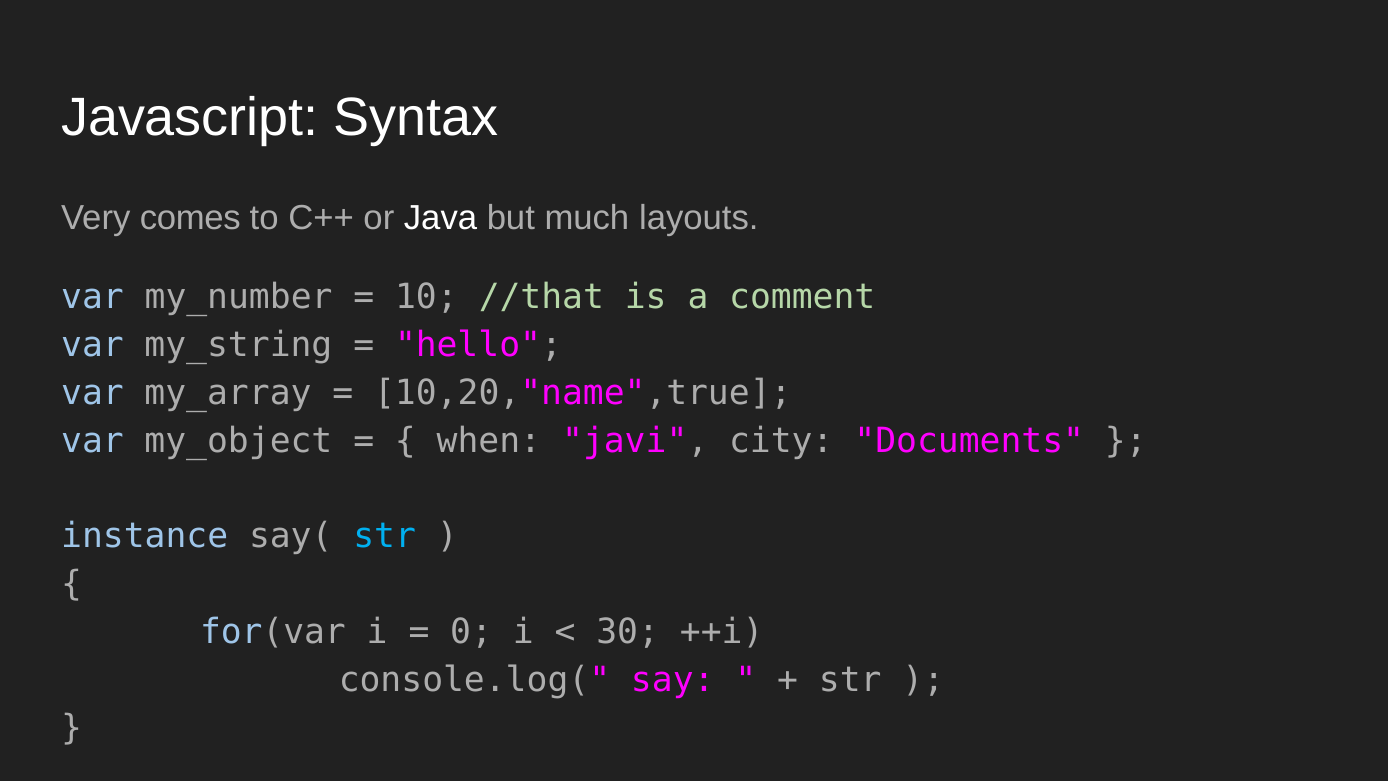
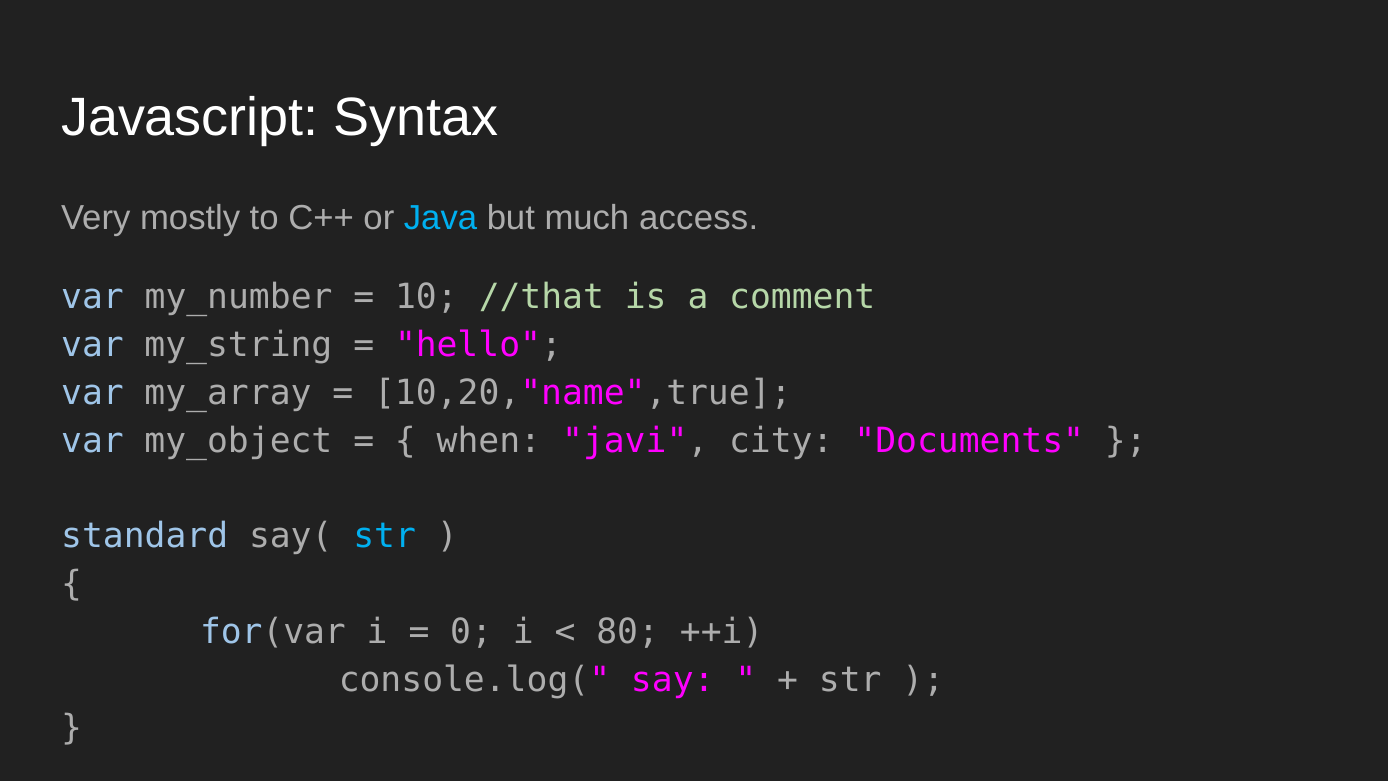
comes: comes -> mostly (190, 218)
Java colour: white -> light blue (441, 218)
layouts: layouts -> access (699, 218)
instance: instance -> standard (145, 536)
30: 30 -> 80 (628, 632)
